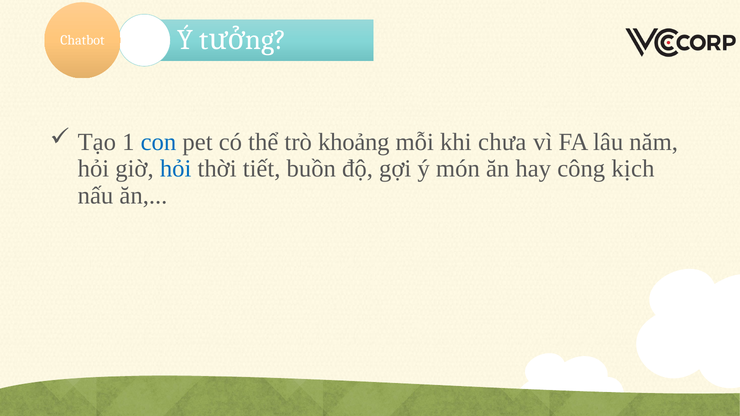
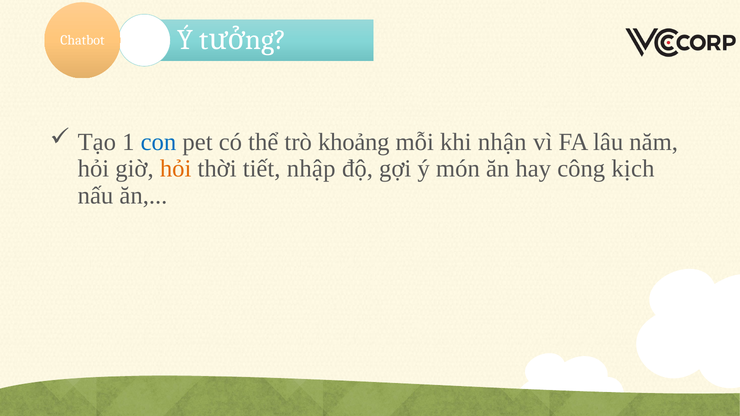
chưa: chưa -> nhận (502, 142)
hỏi colour: blue -> orange (176, 169)
buồn: buồn -> nhập (311, 169)
